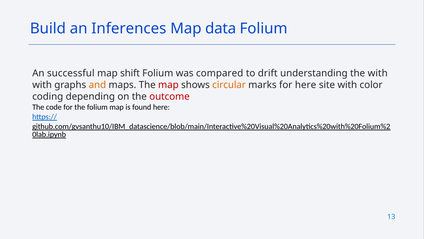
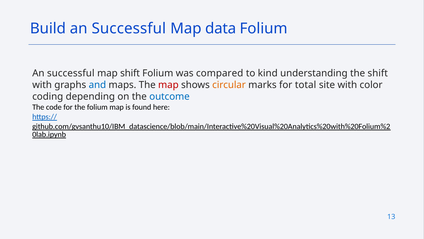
Build an Inferences: Inferences -> Successful (129, 28)
drift: drift -> kind (268, 73)
the with: with -> shift (378, 73)
and colour: orange -> blue (97, 85)
for here: here -> total (306, 85)
outcome colour: red -> blue (170, 97)
